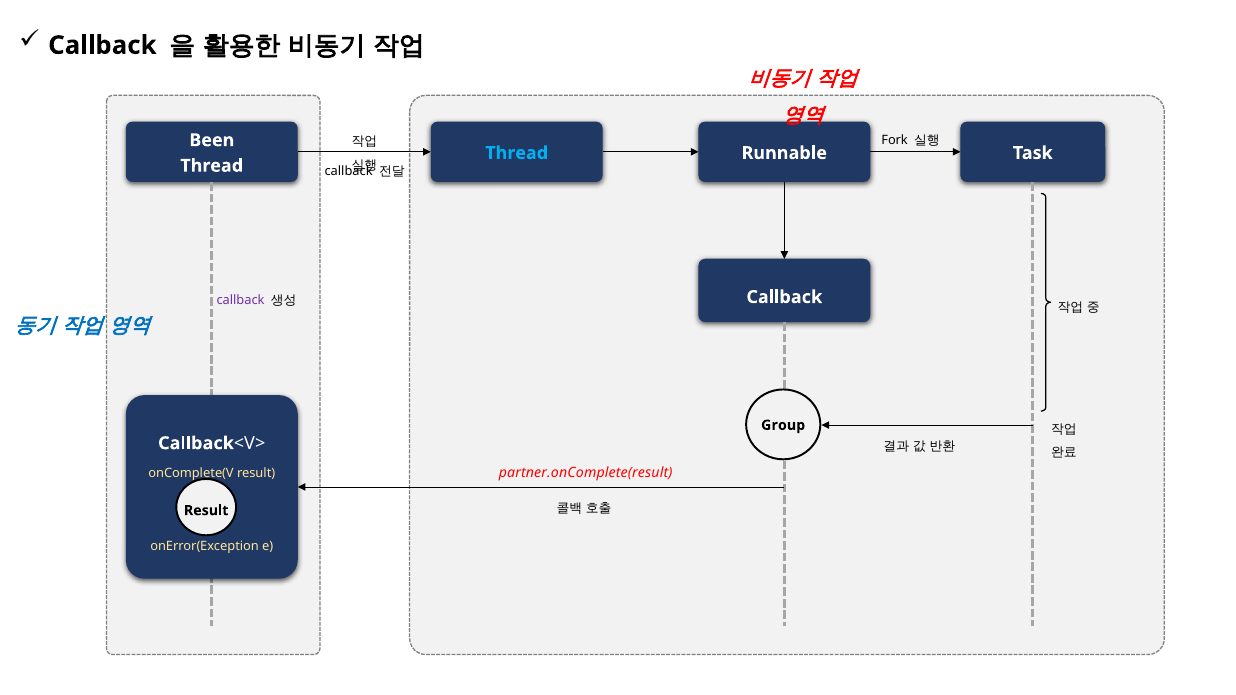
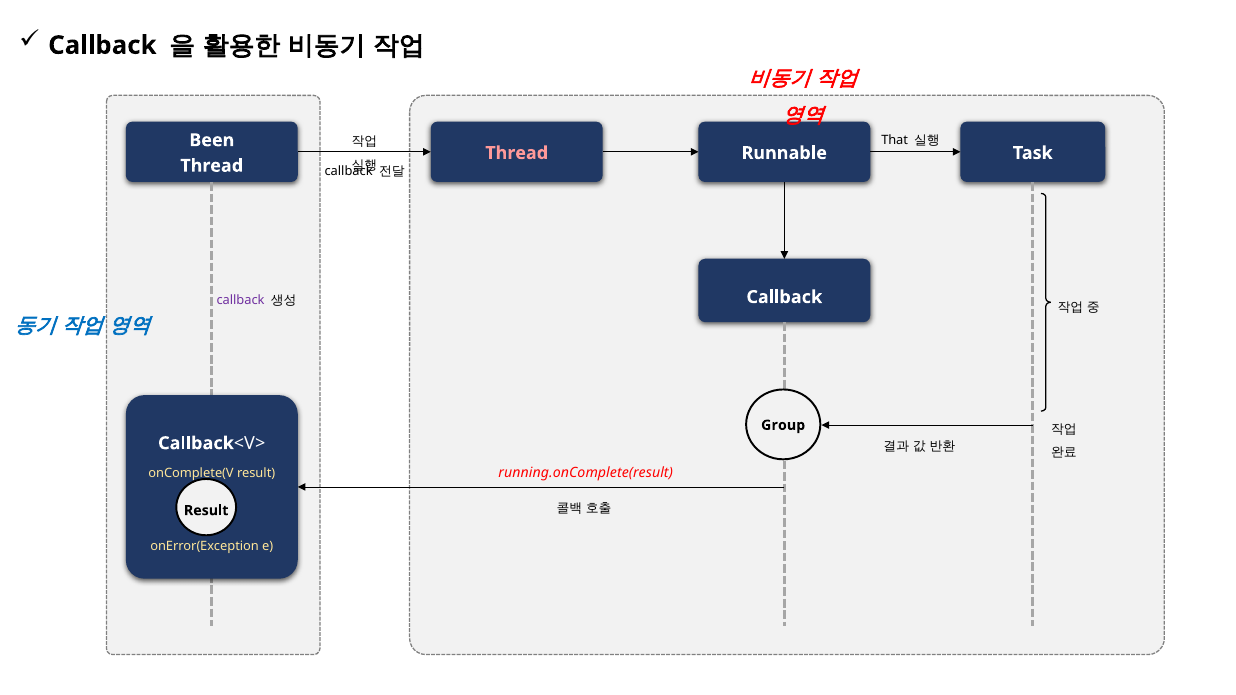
Fork: Fork -> That (895, 140)
Thread colour: light blue -> pink (517, 153)
partner.onComplete(result: partner.onComplete(result -> running.onComplete(result (586, 473)
